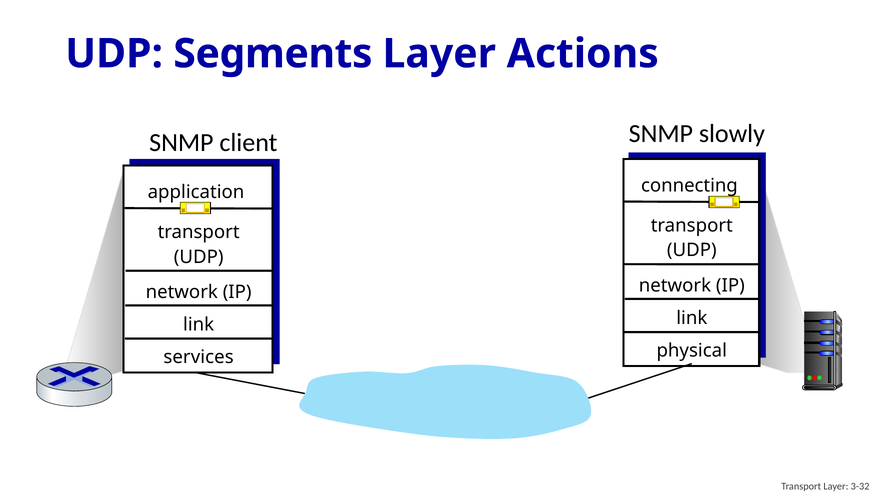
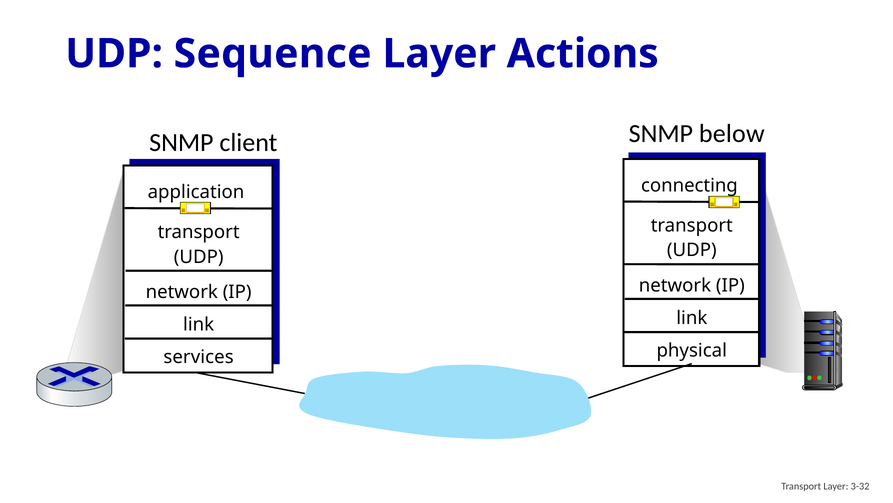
Segments: Segments -> Sequence (273, 54)
slowly: slowly -> below (732, 133)
